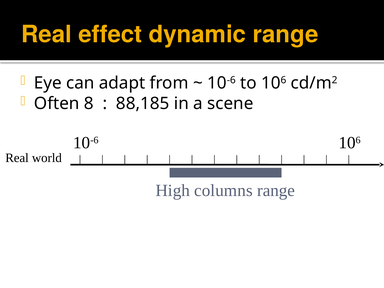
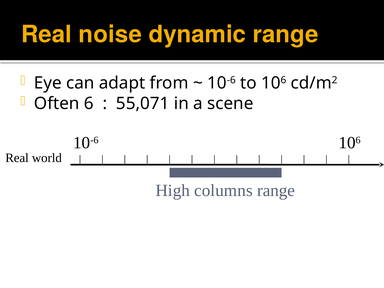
effect: effect -> noise (110, 34)
8: 8 -> 6 (89, 103)
88,185: 88,185 -> 55,071 (143, 103)
